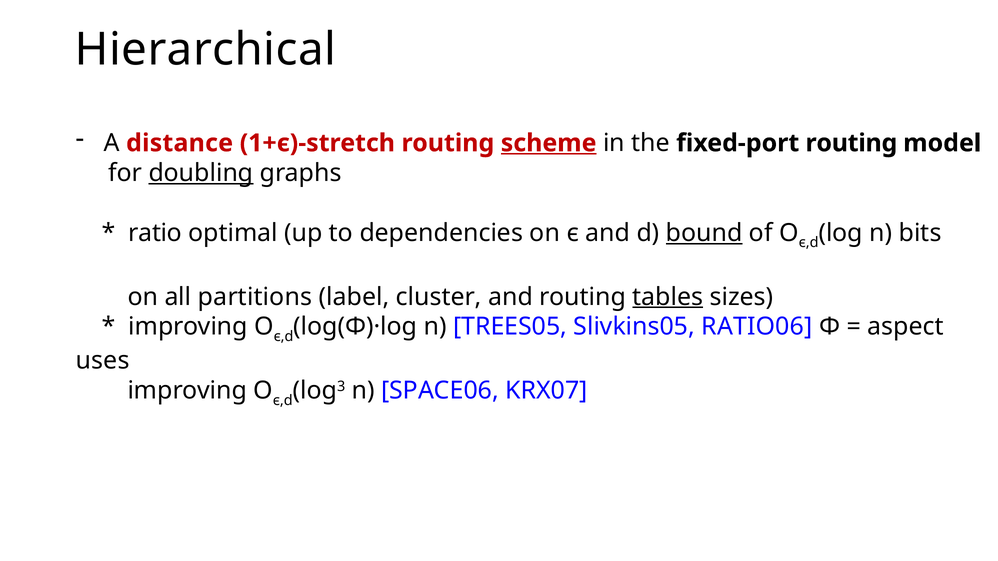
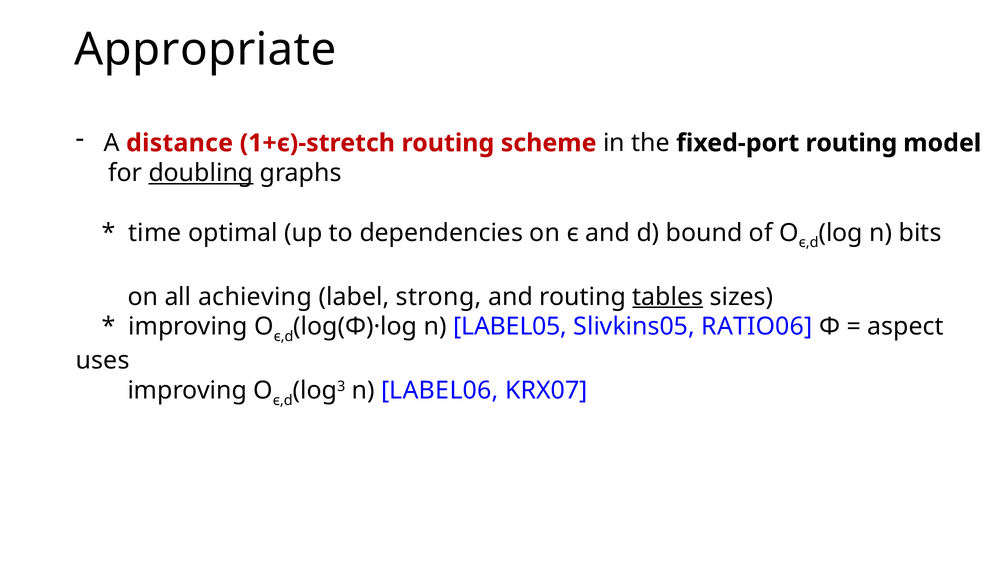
Hierarchical: Hierarchical -> Appropriate (205, 50)
scheme underline: present -> none (549, 143)
ratio: ratio -> time (155, 233)
bound underline: present -> none (704, 233)
partitions: partitions -> achieving (255, 297)
cluster: cluster -> strong (439, 297)
TREES05: TREES05 -> LABEL05 (510, 327)
SPACE06: SPACE06 -> LABEL06 (440, 391)
